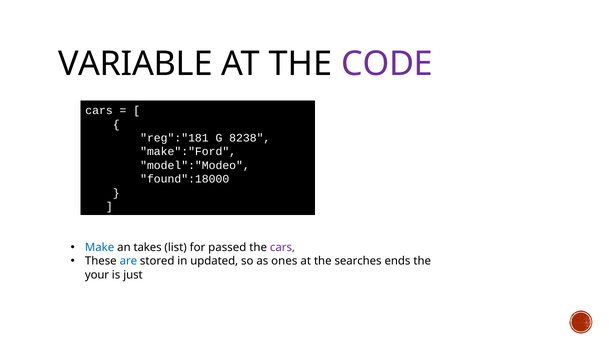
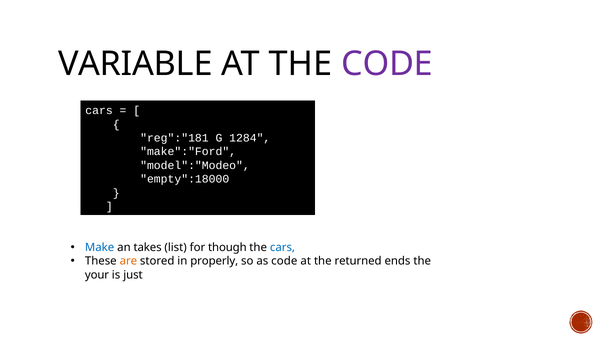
8238: 8238 -> 1284 (250, 138)
found":18000: found":18000 -> empty":18000 (185, 179)
passed: passed -> though (227, 248)
cars colour: purple -> blue (282, 248)
are colour: blue -> orange (128, 262)
updated: updated -> properly (214, 262)
as ones: ones -> code (284, 262)
searches: searches -> returned (358, 262)
